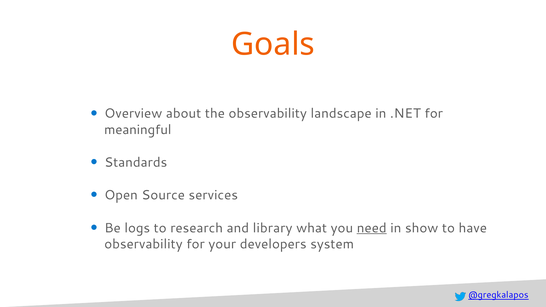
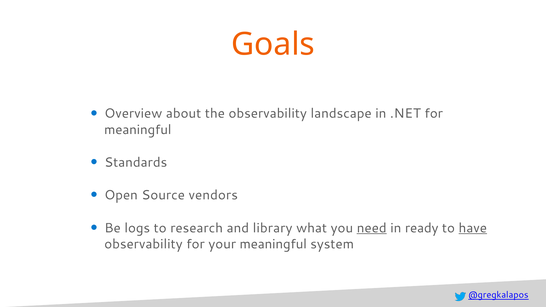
services: services -> vendors (213, 195)
show: show -> ready (422, 228)
have underline: none -> present (473, 228)
your developers: developers -> meaningful (273, 244)
